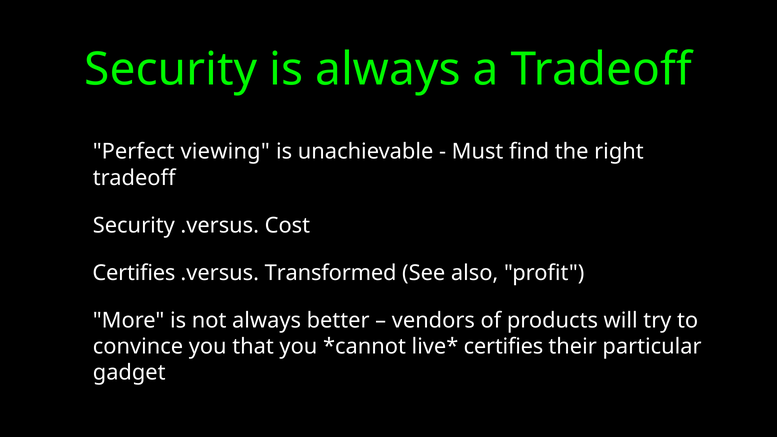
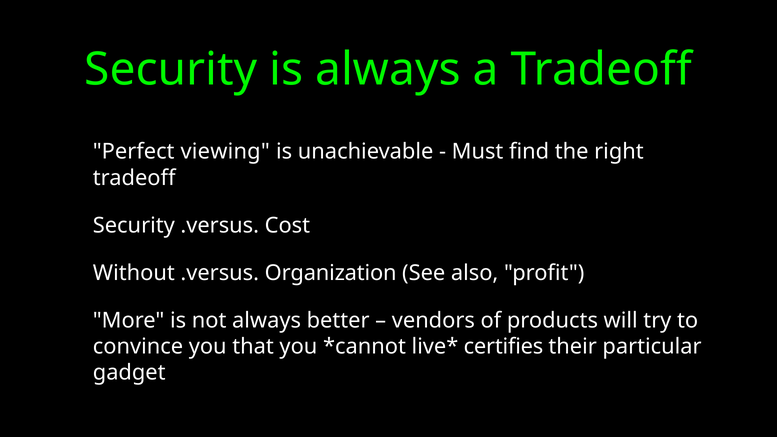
Certifies: Certifies -> Without (134, 273)
Transformed: Transformed -> Organization (331, 273)
